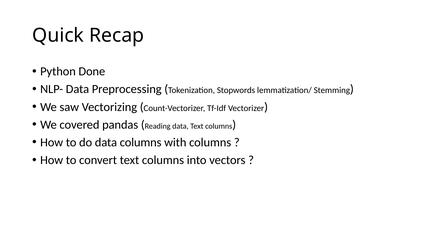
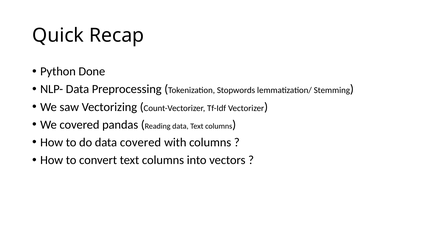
data columns: columns -> covered (141, 142)
